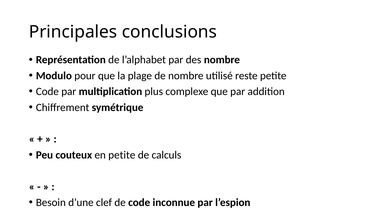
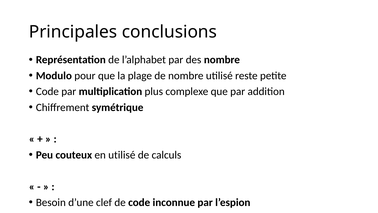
en petite: petite -> utilisé (122, 155)
